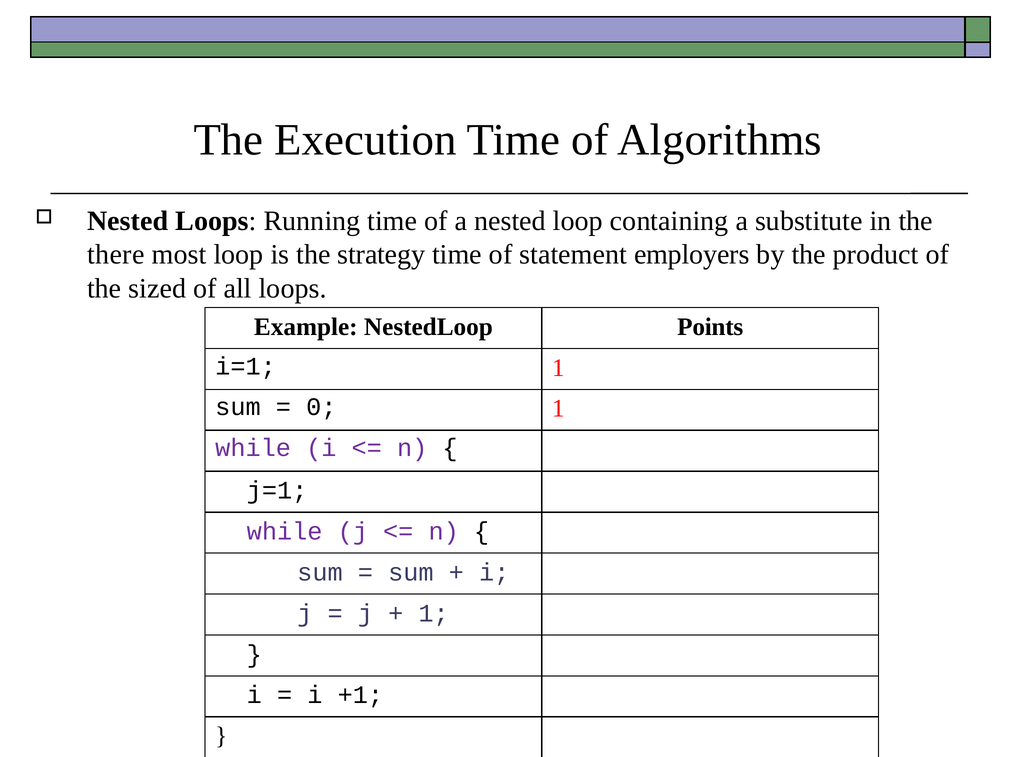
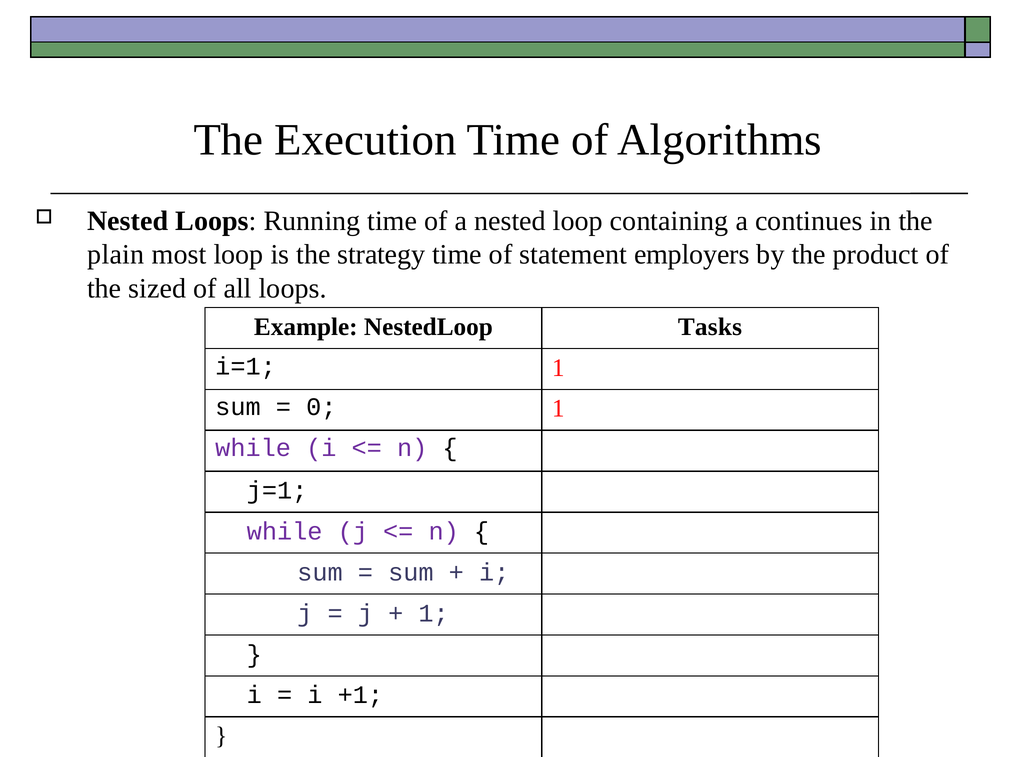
substitute: substitute -> continues (809, 221)
there: there -> plain (116, 255)
Points: Points -> Tasks (710, 327)
